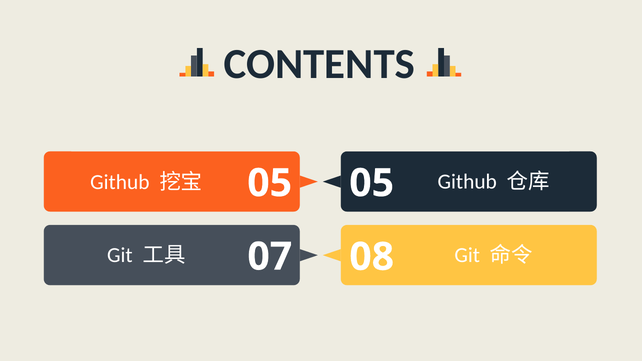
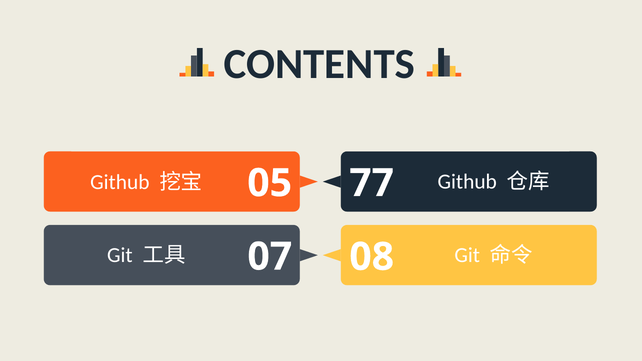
05 05: 05 -> 77 (372, 183)
